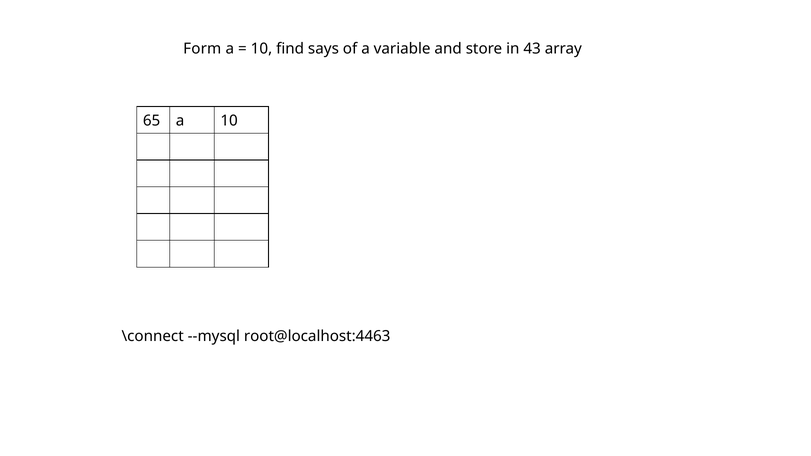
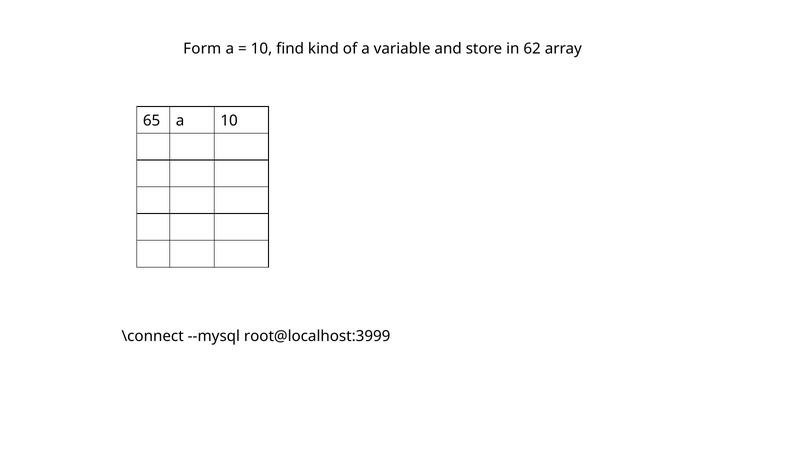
says: says -> kind (323, 49)
43: 43 -> 62 (532, 49)
root@localhost:4463: root@localhost:4463 -> root@localhost:3999 (317, 336)
